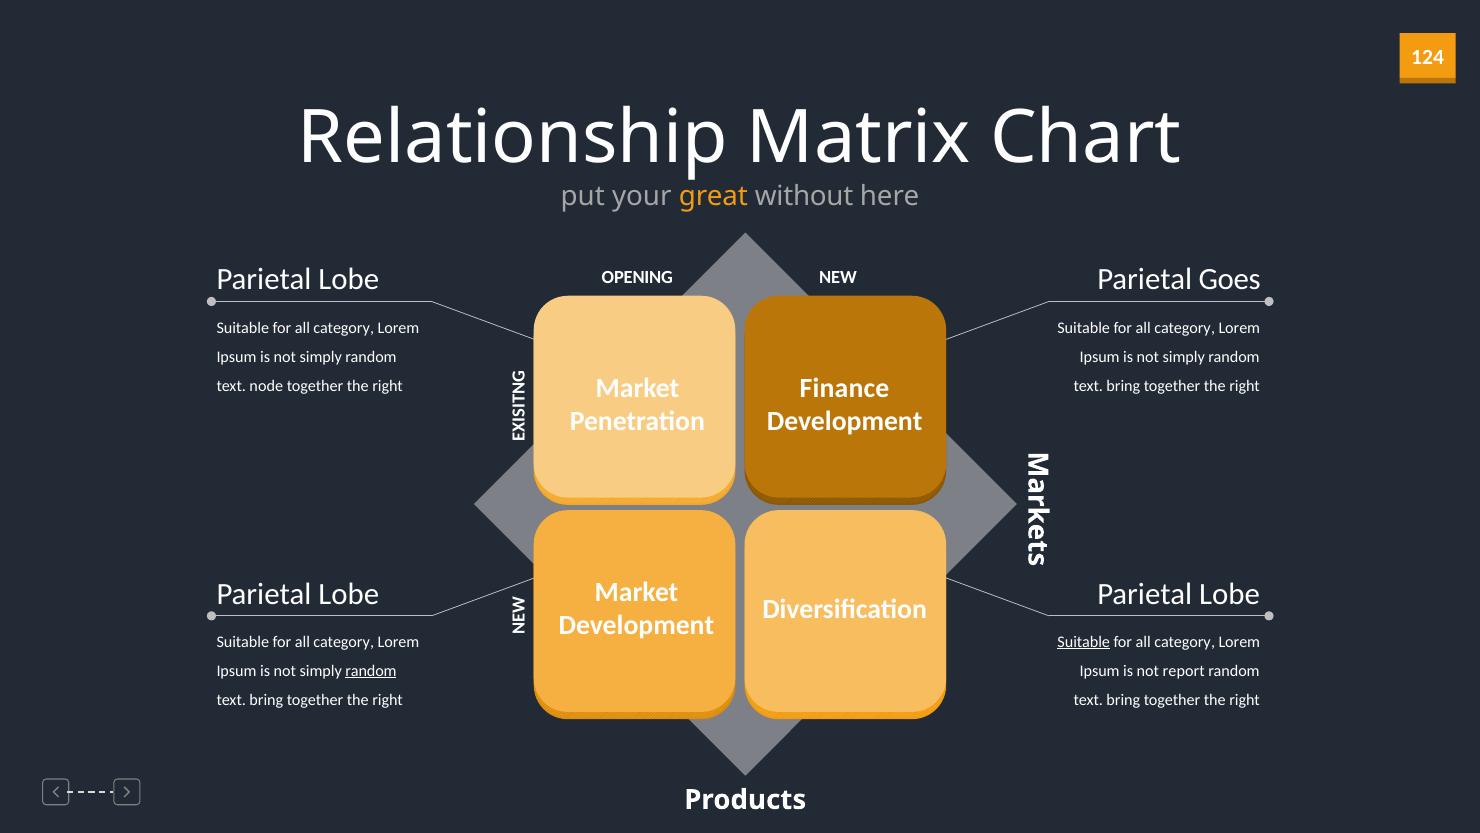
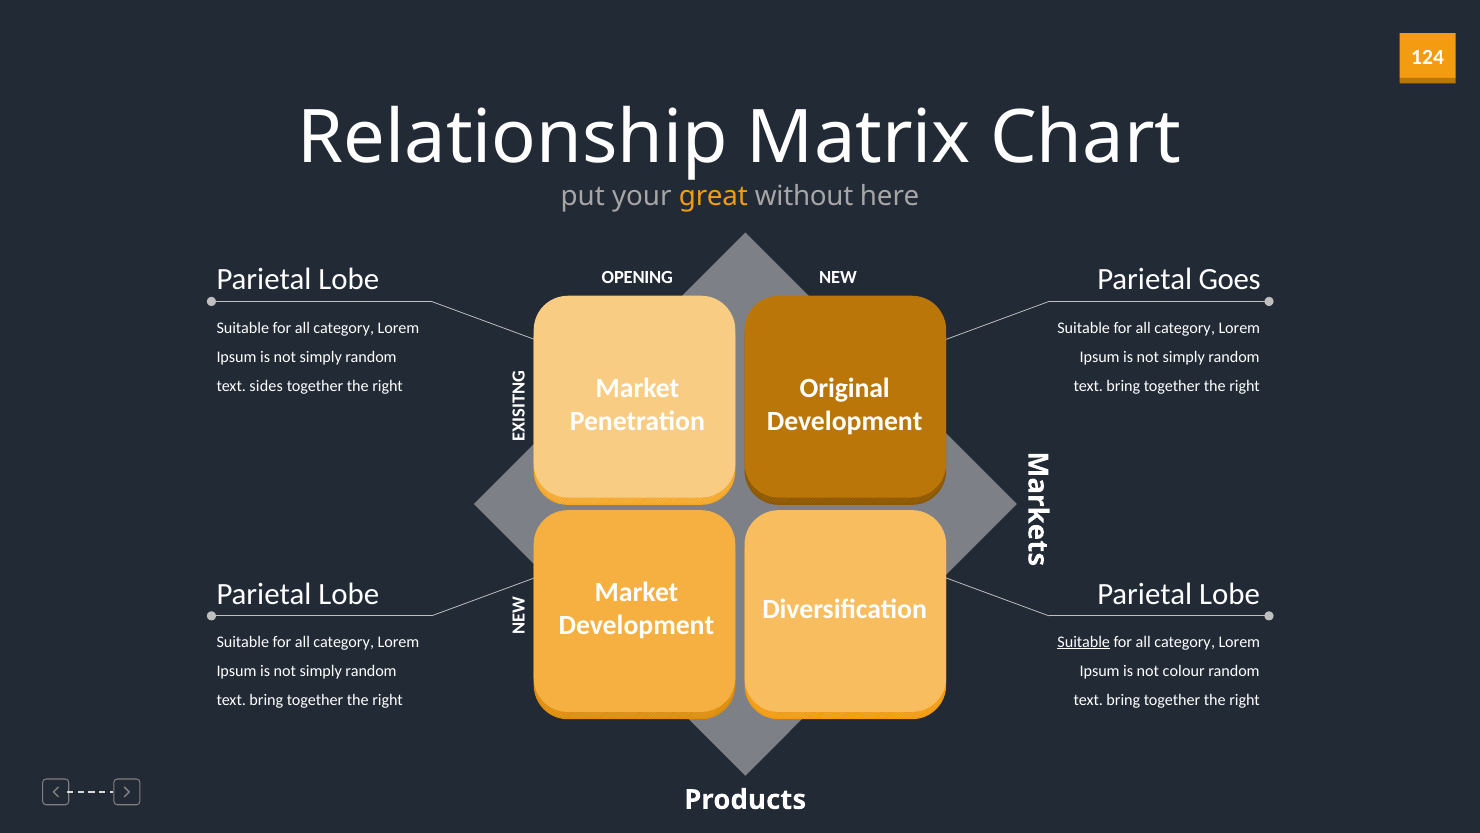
Finance: Finance -> Original (845, 388)
node: node -> sides (266, 386)
random underline: present -> none (371, 671)
report: report -> colour (1184, 671)
